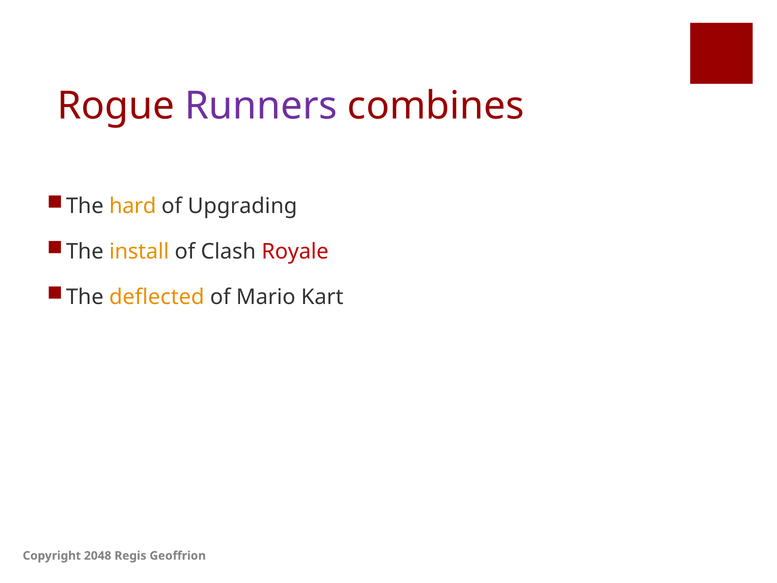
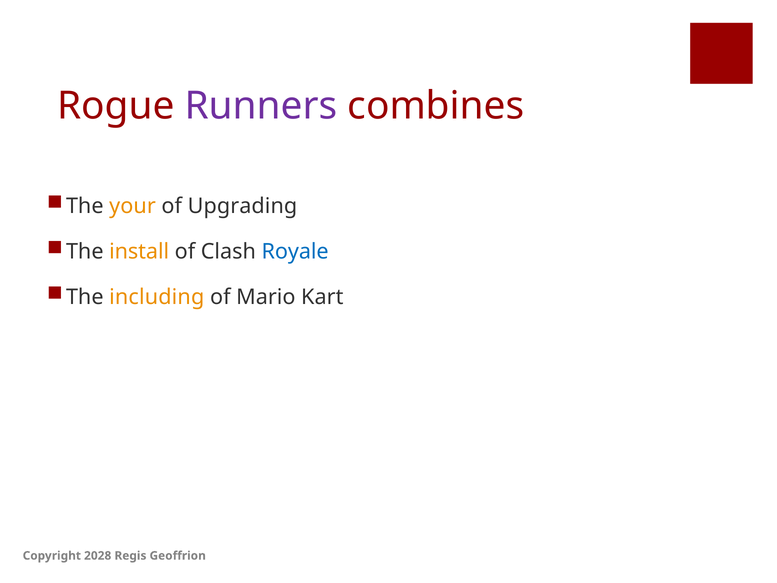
hard: hard -> your (133, 206)
Royale colour: red -> blue (295, 252)
deflected: deflected -> including (157, 297)
2048: 2048 -> 2028 (98, 555)
